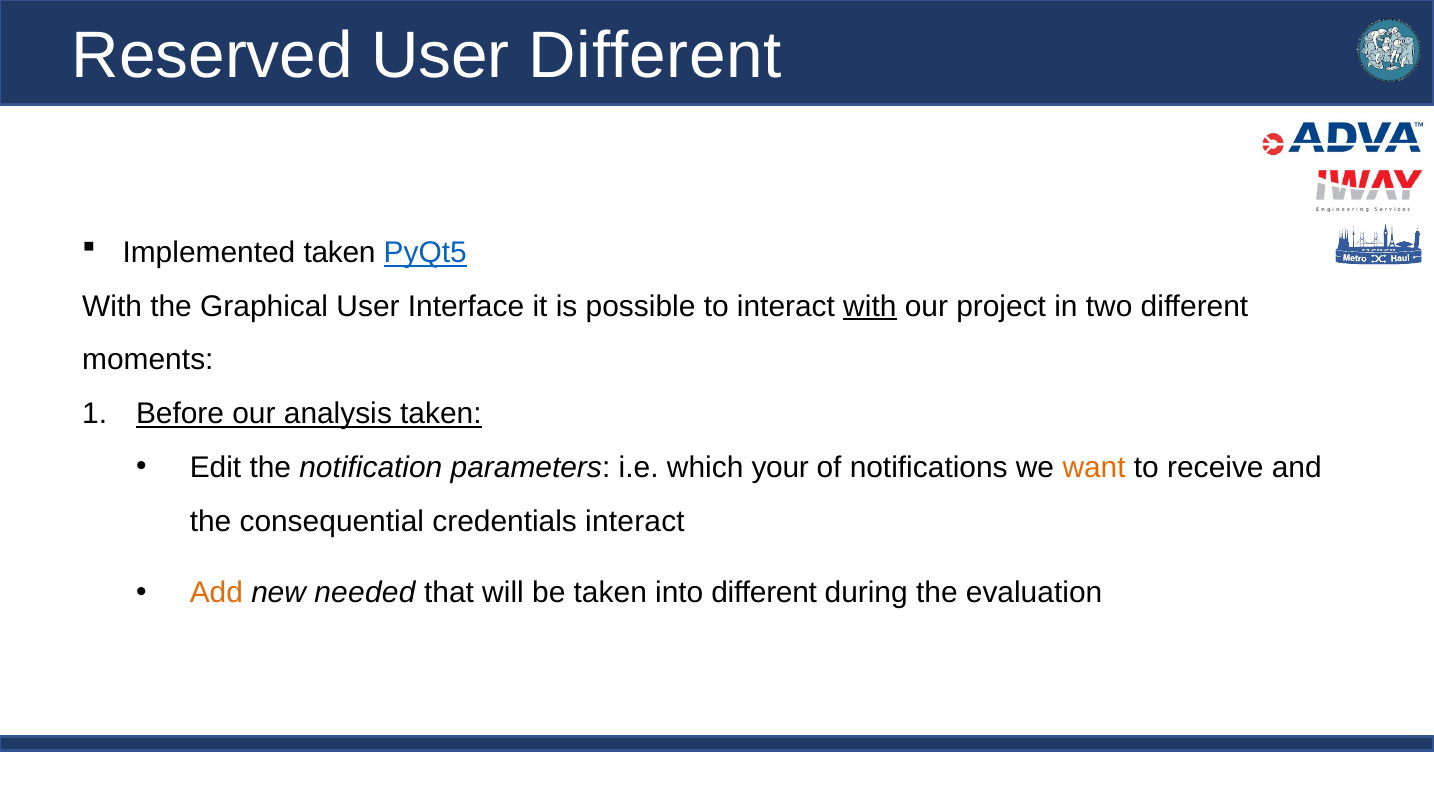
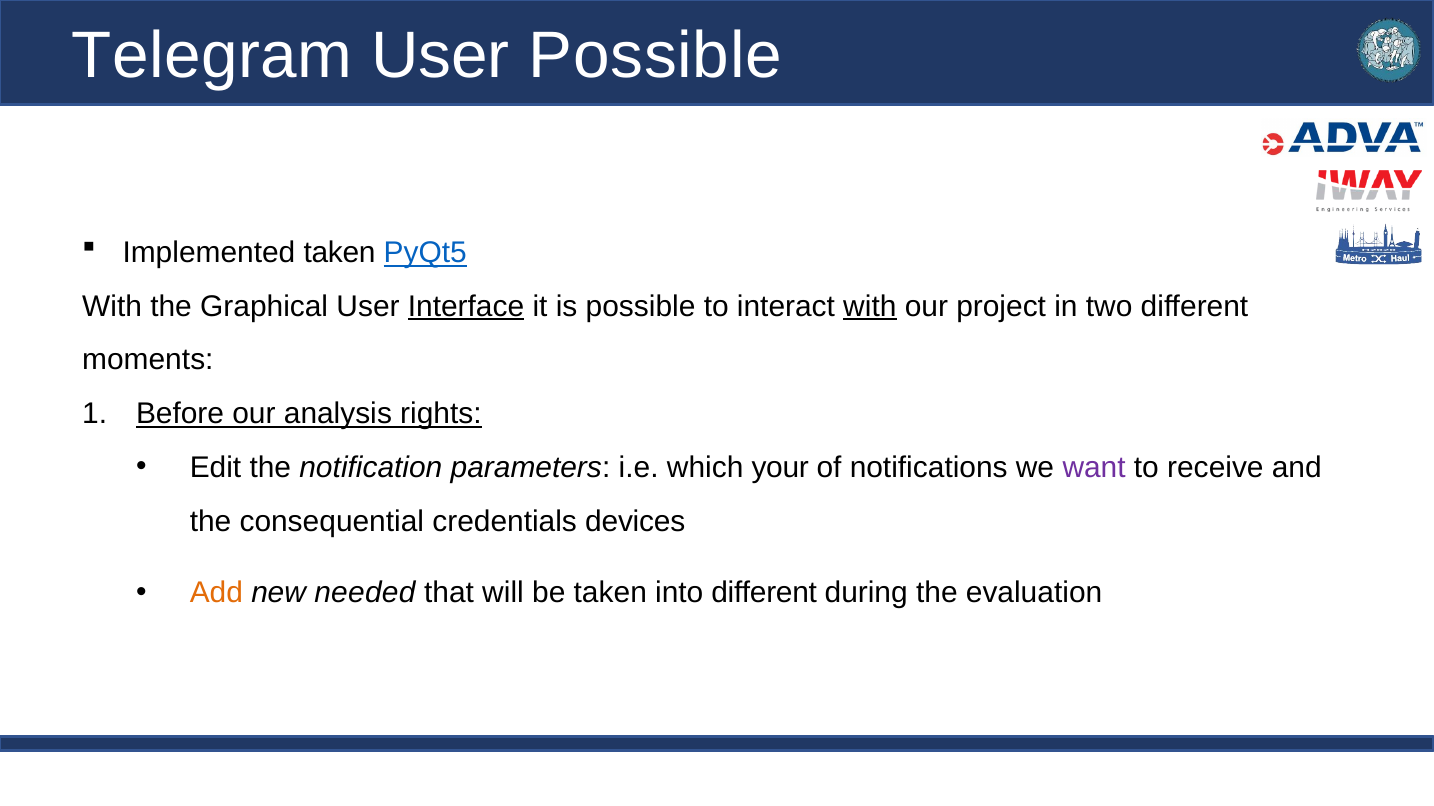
Reserved: Reserved -> Telegram (212, 56)
User Different: Different -> Possible (655, 56)
Interface underline: none -> present (466, 307)
analysis taken: taken -> rights (441, 414)
want colour: orange -> purple (1094, 468)
credentials interact: interact -> devices (635, 522)
